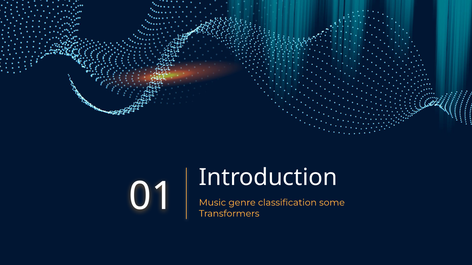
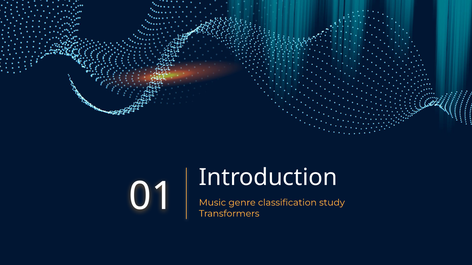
some: some -> study (332, 203)
